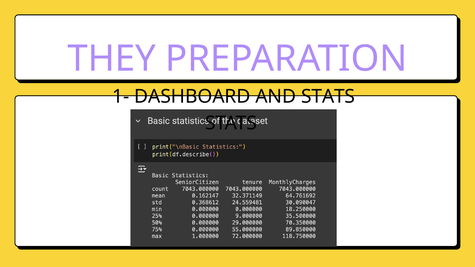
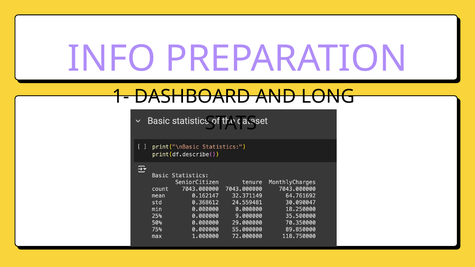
THEY: THEY -> INFO (112, 59)
AND STATS: STATS -> LONG (328, 97)
